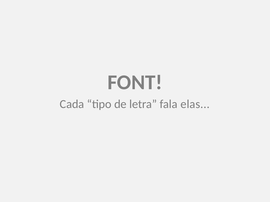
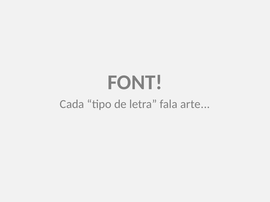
elas: elas -> arte (195, 104)
